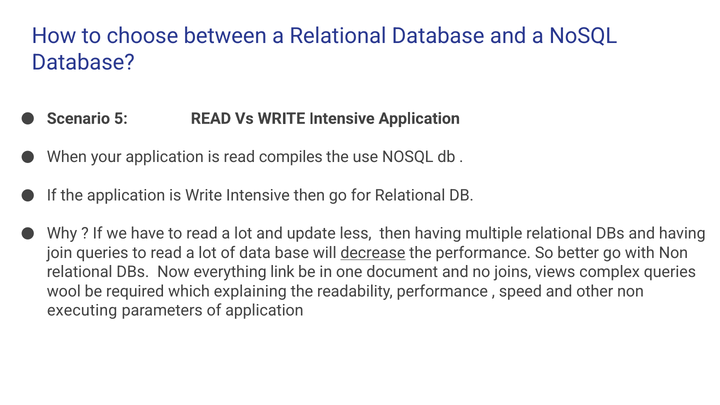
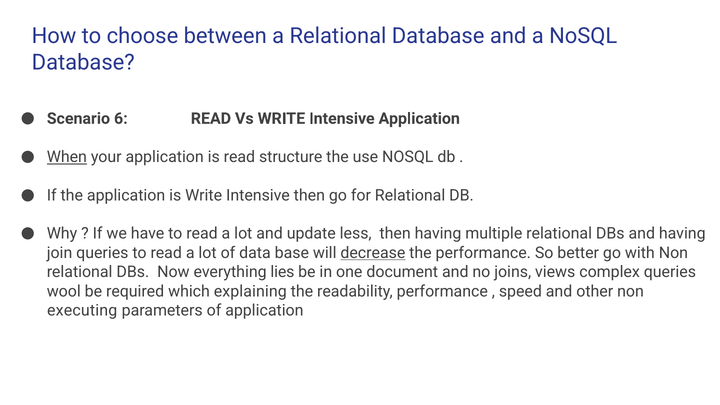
5: 5 -> 6 (121, 119)
When underline: none -> present (67, 157)
compiles: compiles -> structure (291, 157)
link: link -> lies (282, 272)
